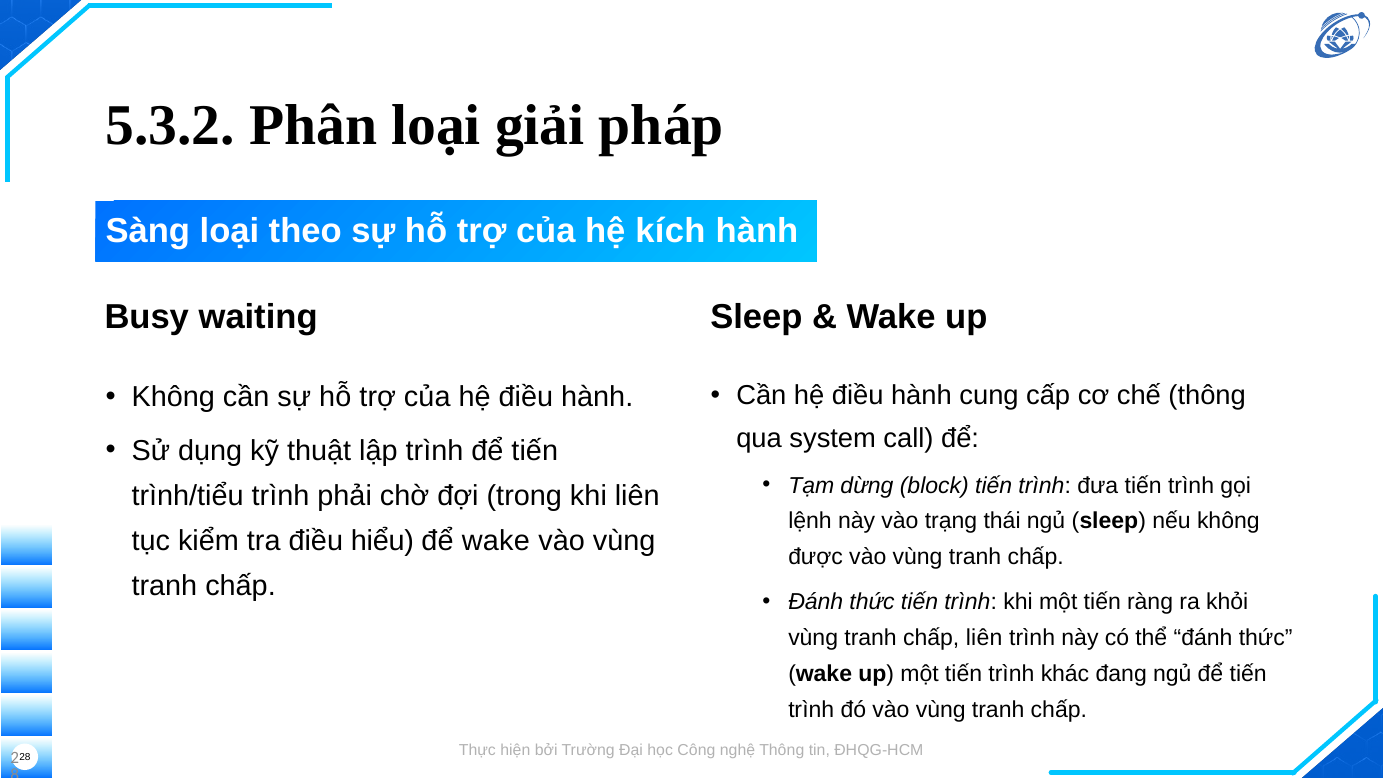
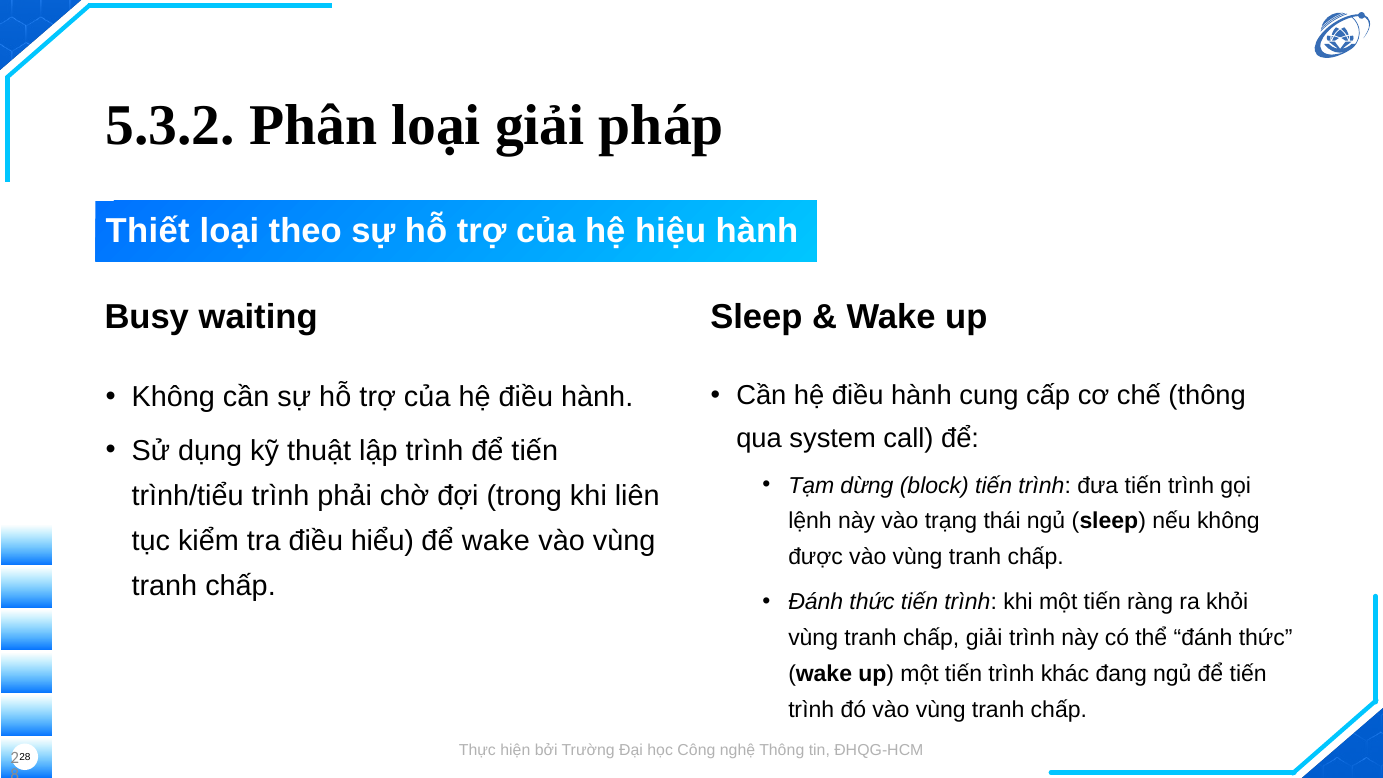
Sàng: Sàng -> Thiết (148, 231)
kích: kích -> hiệu (671, 231)
chấp liên: liên -> giải (984, 638)
